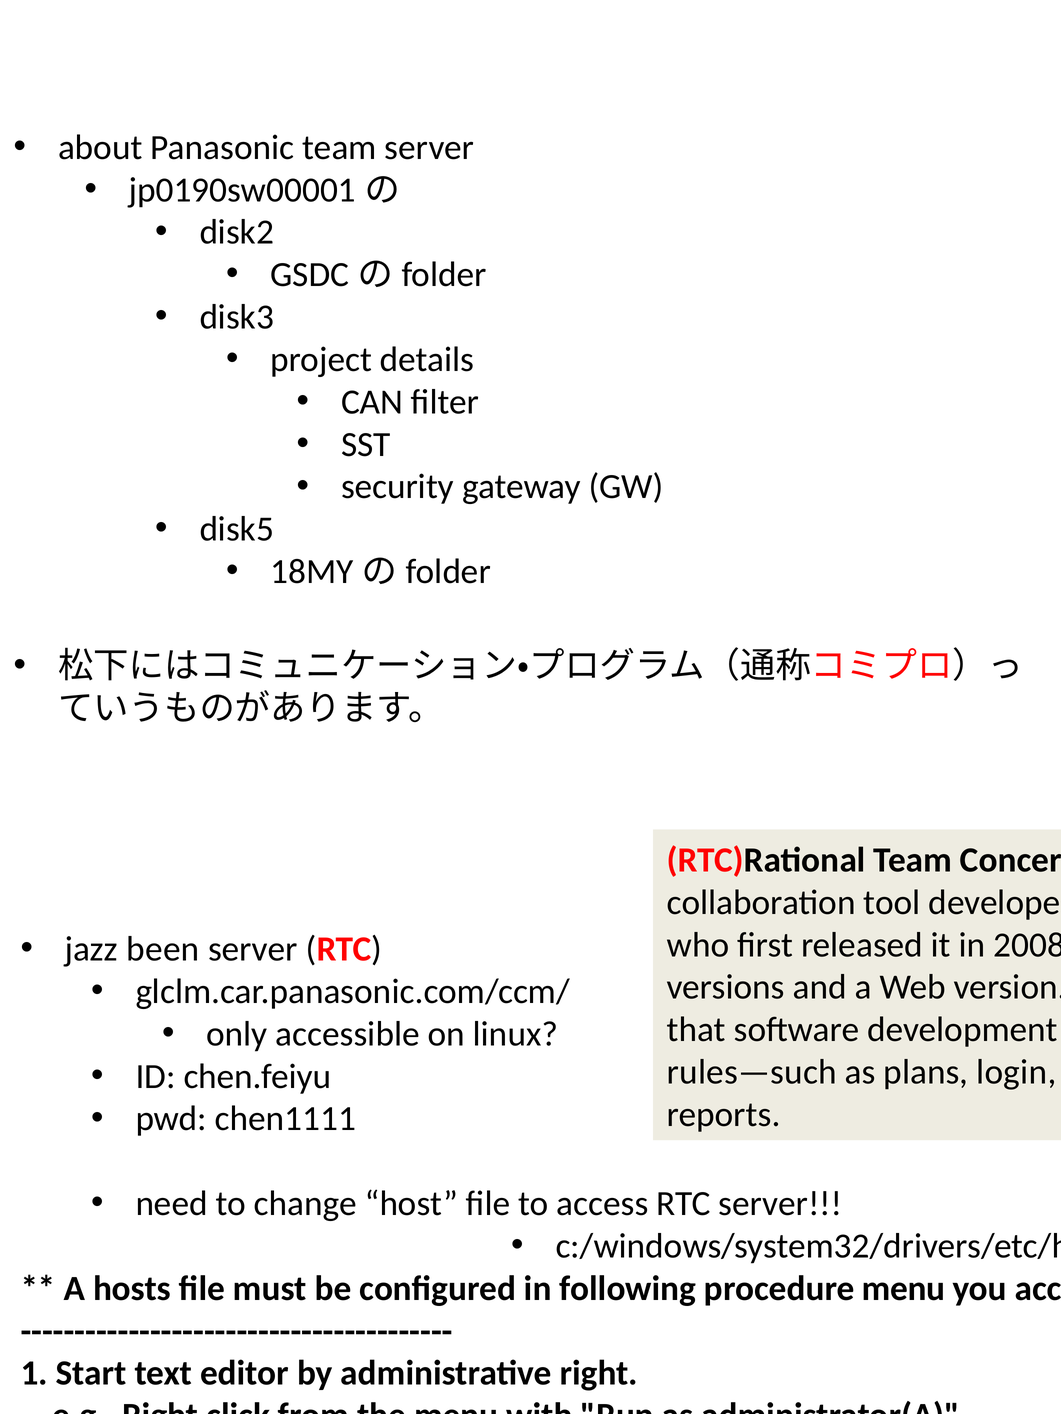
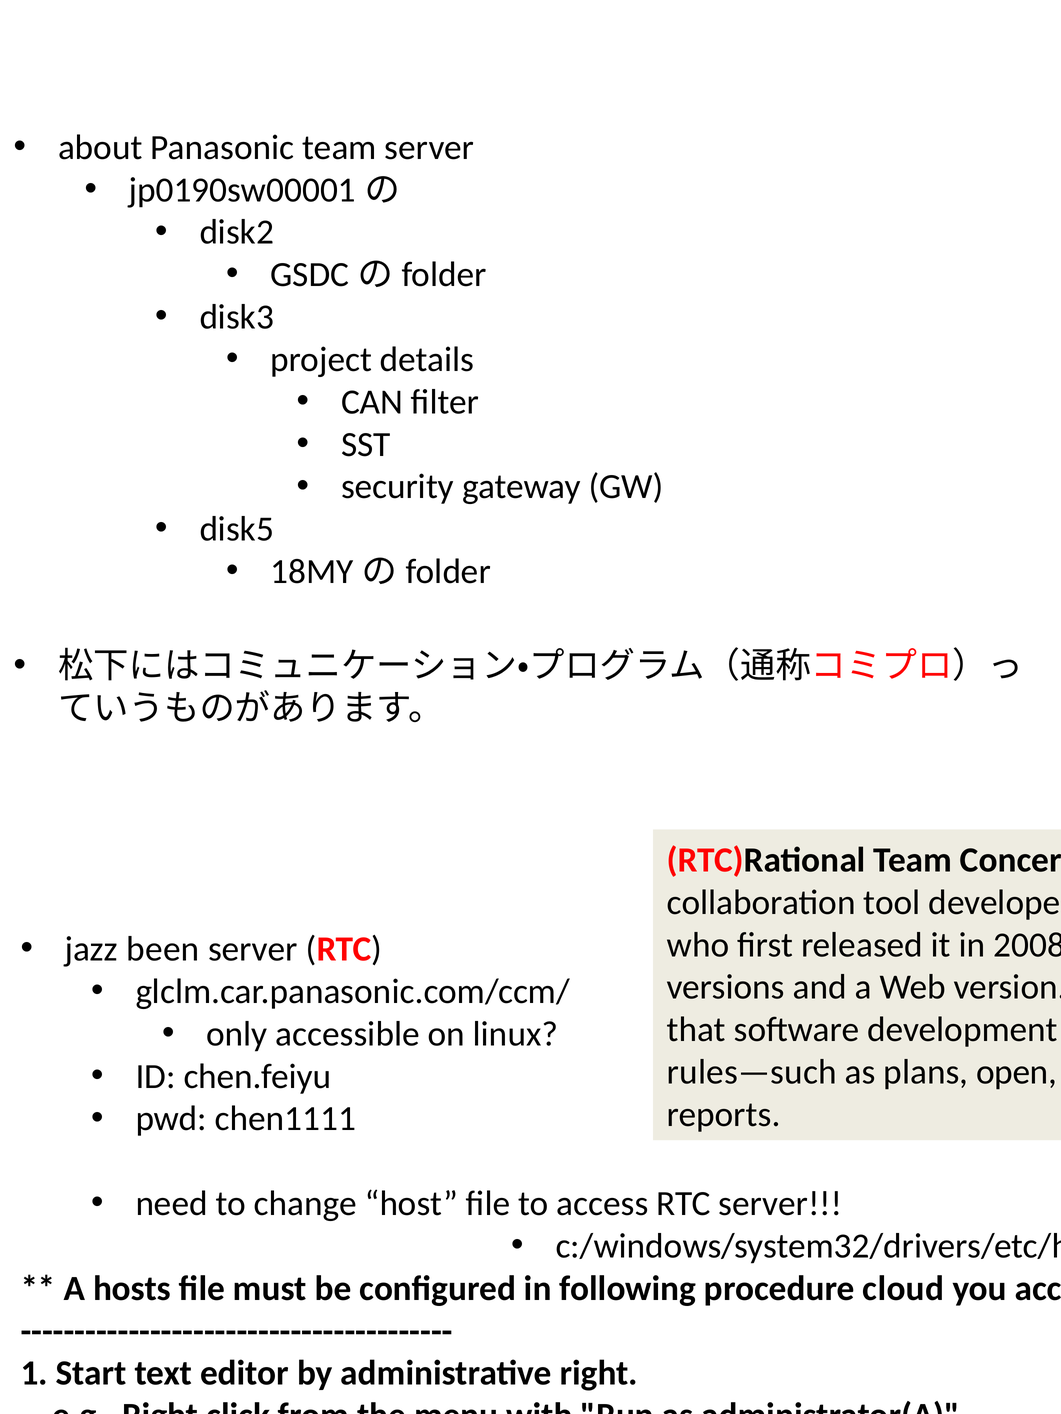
plans login: login -> open (1017, 1073)
procedure menu: menu -> cloud (903, 1289)
